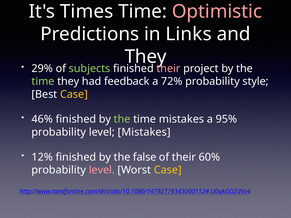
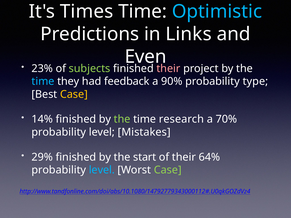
Optimistic colour: pink -> light blue (217, 12)
They: They -> Even (146, 57)
29%: 29% -> 23% (42, 69)
time colour: light green -> light blue (43, 82)
72%: 72% -> 90% (172, 82)
style: style -> type (255, 82)
46%: 46% -> 14% (42, 119)
time mistakes: mistakes -> research (181, 119)
95%: 95% -> 70% (226, 119)
12%: 12% -> 29% (42, 157)
false: false -> start (145, 157)
60%: 60% -> 64% (209, 157)
level colour: pink -> light blue (102, 170)
Case colour: yellow -> light green (168, 170)
